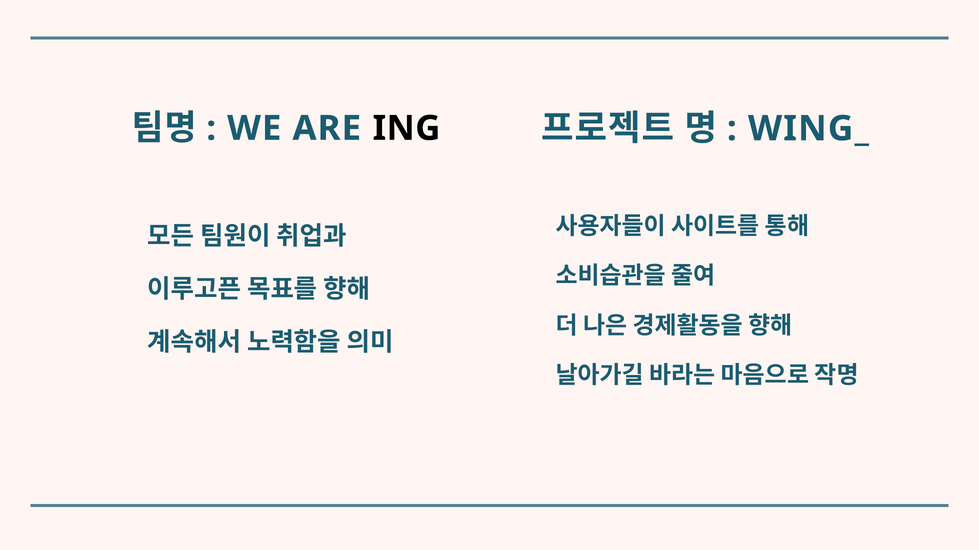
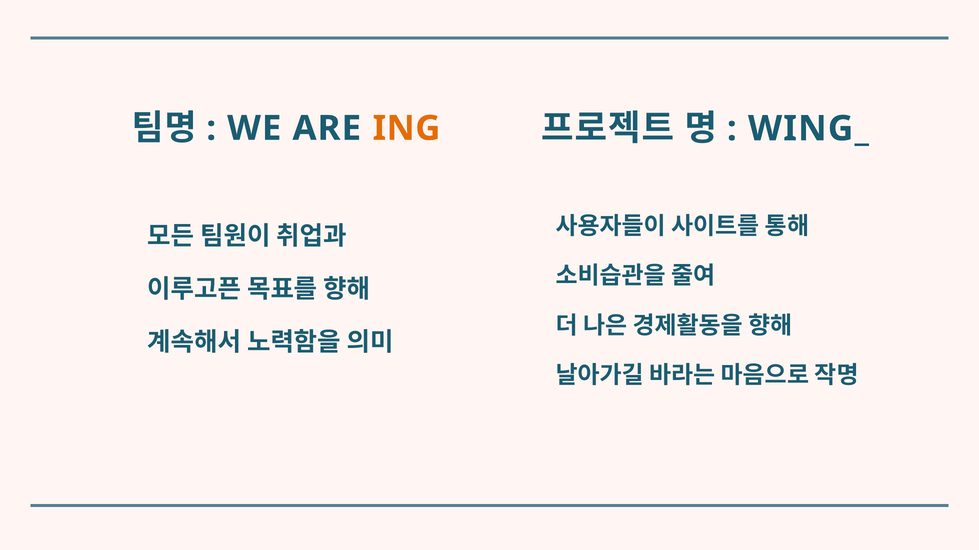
ING colour: black -> orange (407, 129)
